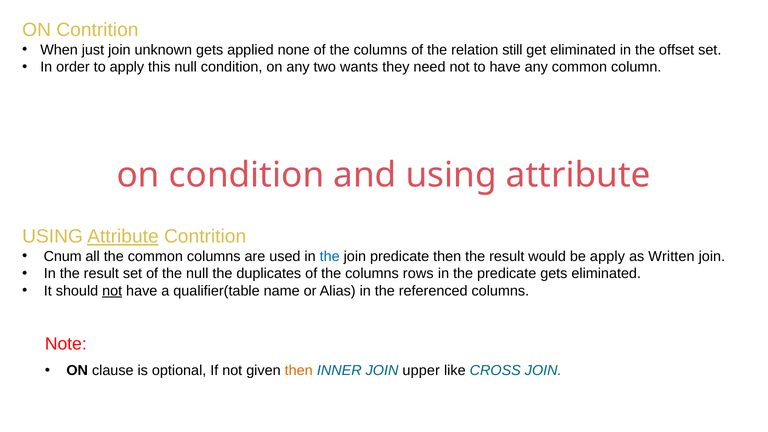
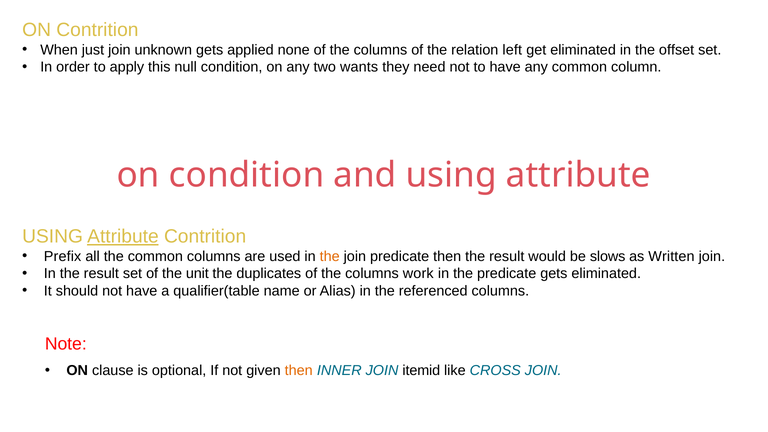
still: still -> left (512, 50)
Cnum: Cnum -> Prefix (63, 256)
the colour: blue -> orange (330, 256)
be apply: apply -> slows (608, 256)
the null: null -> unit (197, 274)
rows: rows -> work (418, 274)
not underline: present -> none (112, 291)
upper: upper -> itemid (421, 371)
